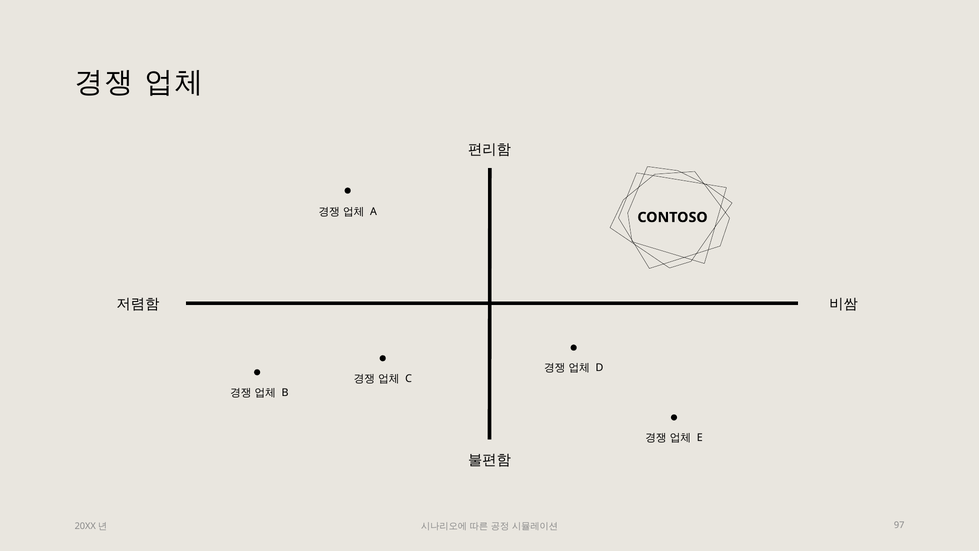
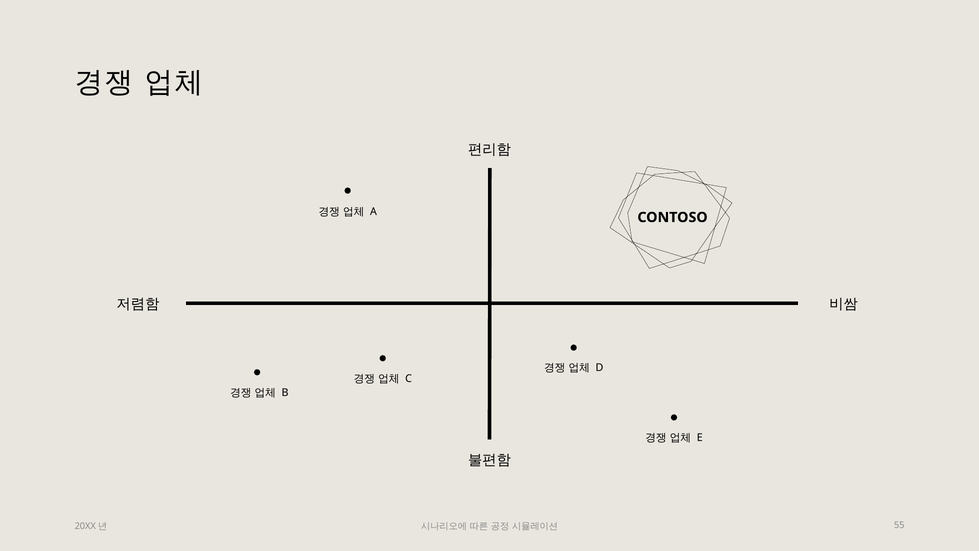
97: 97 -> 55 (899, 525)
